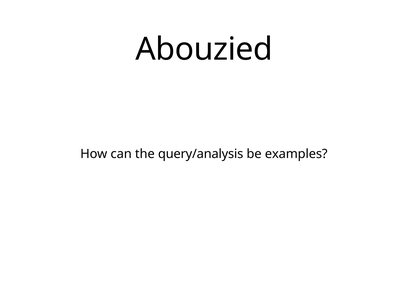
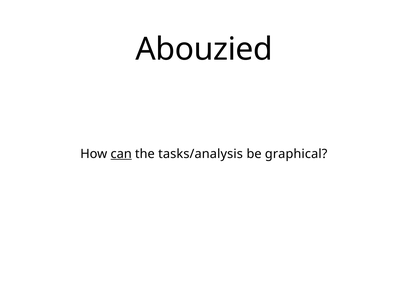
can underline: none -> present (121, 154)
query/analysis: query/analysis -> tasks/analysis (201, 154)
examples: examples -> graphical (296, 154)
